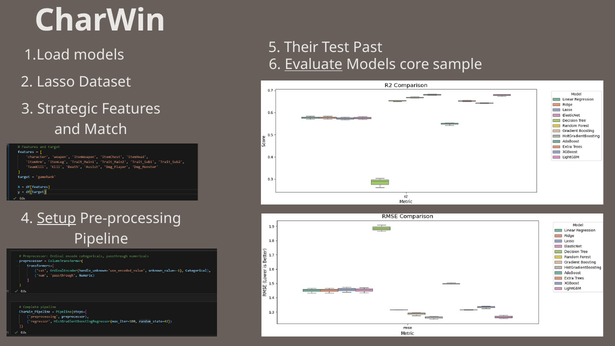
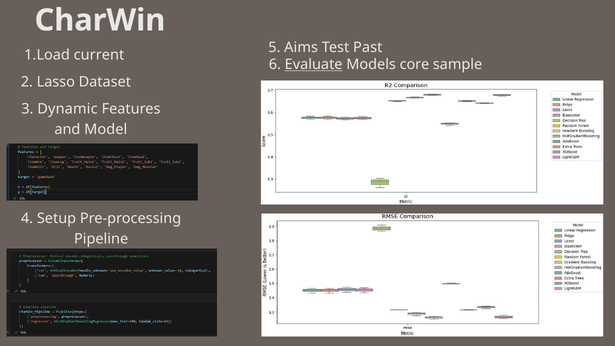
Their: Their -> Aims (301, 47)
models: models -> current (99, 55)
Strategic: Strategic -> Dynamic (67, 109)
Match: Match -> Model (106, 129)
Setup underline: present -> none (57, 218)
